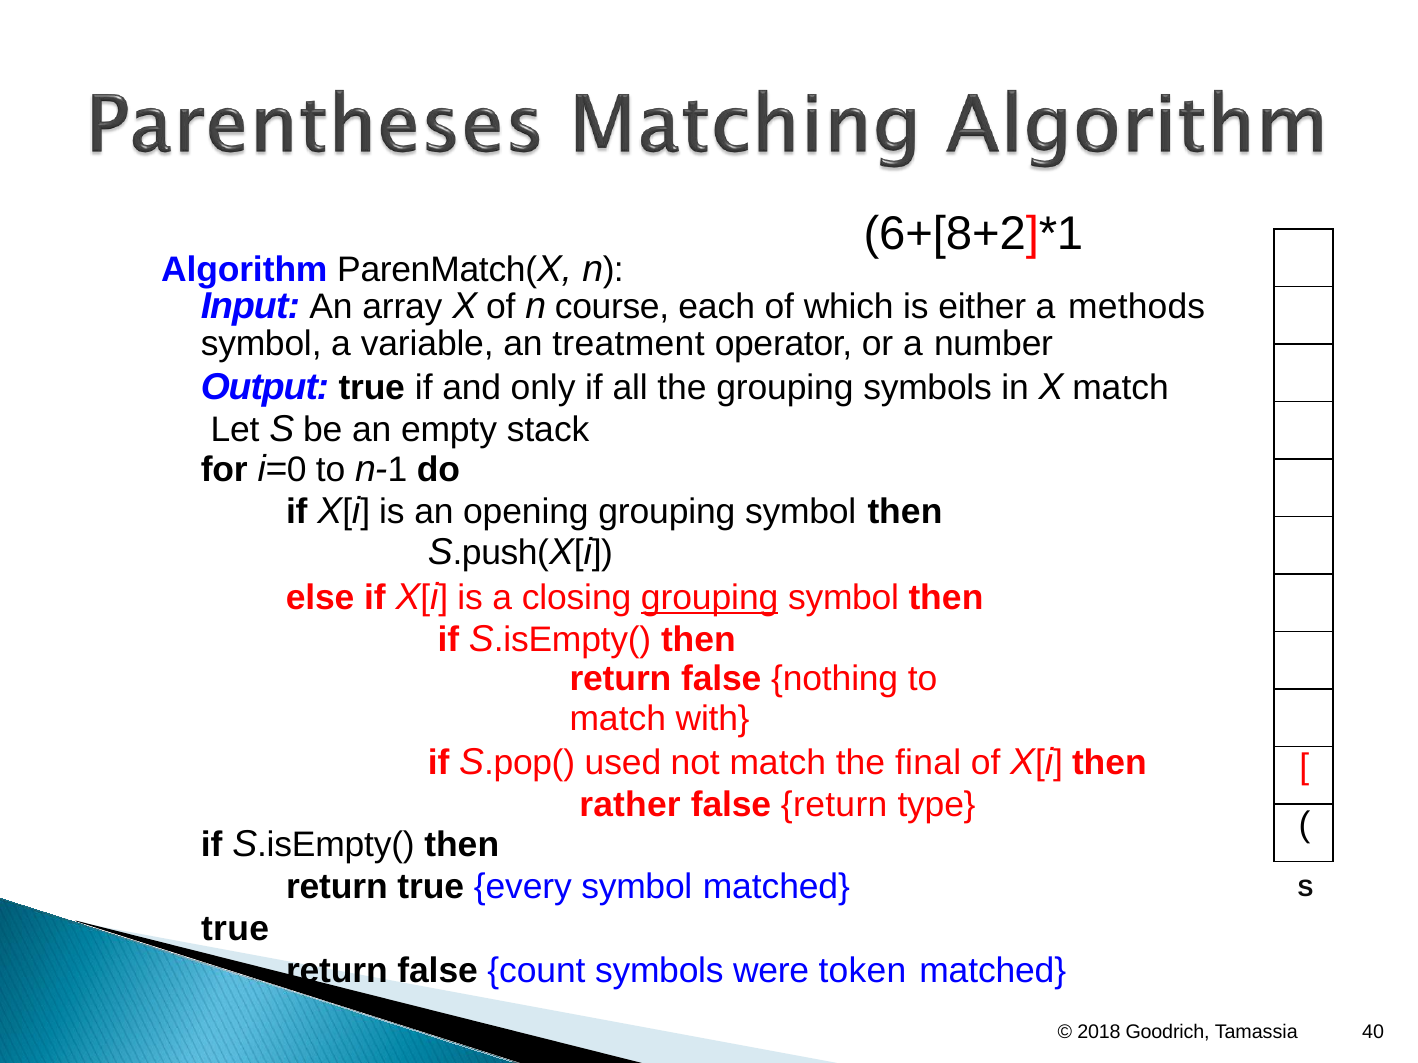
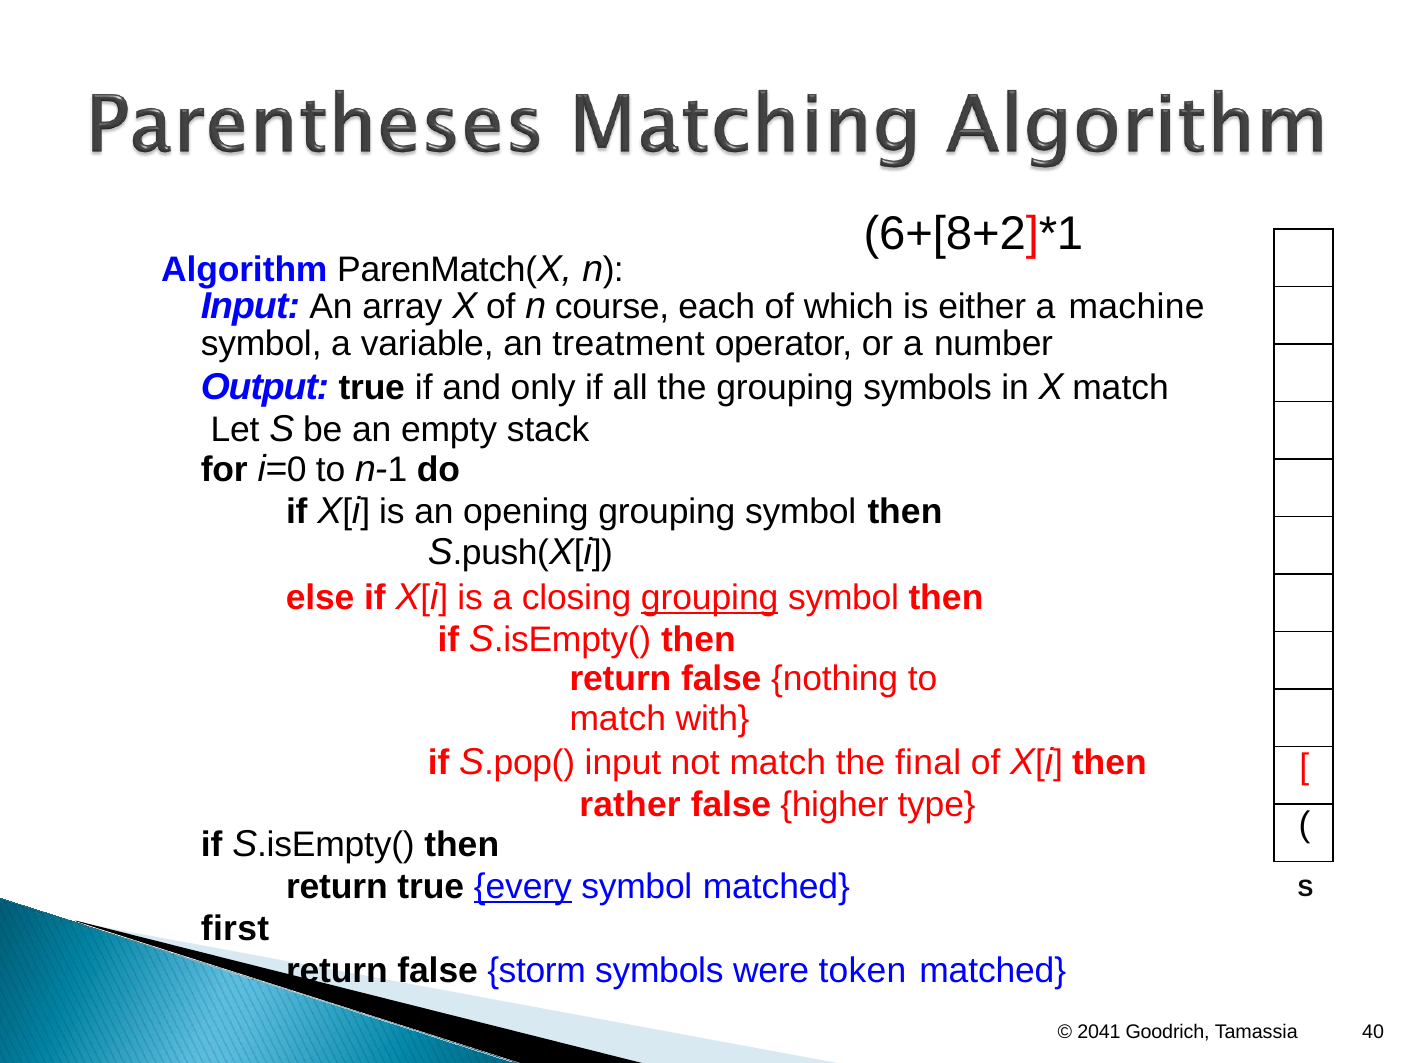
methods: methods -> machine (1137, 307)
S.pop( used: used -> input (623, 763)
false return: return -> higher (835, 805)
every underline: none -> present (523, 888)
true: true -> first (235, 929)
count: count -> storm (537, 972)
2018: 2018 -> 2041 (1099, 1032)
